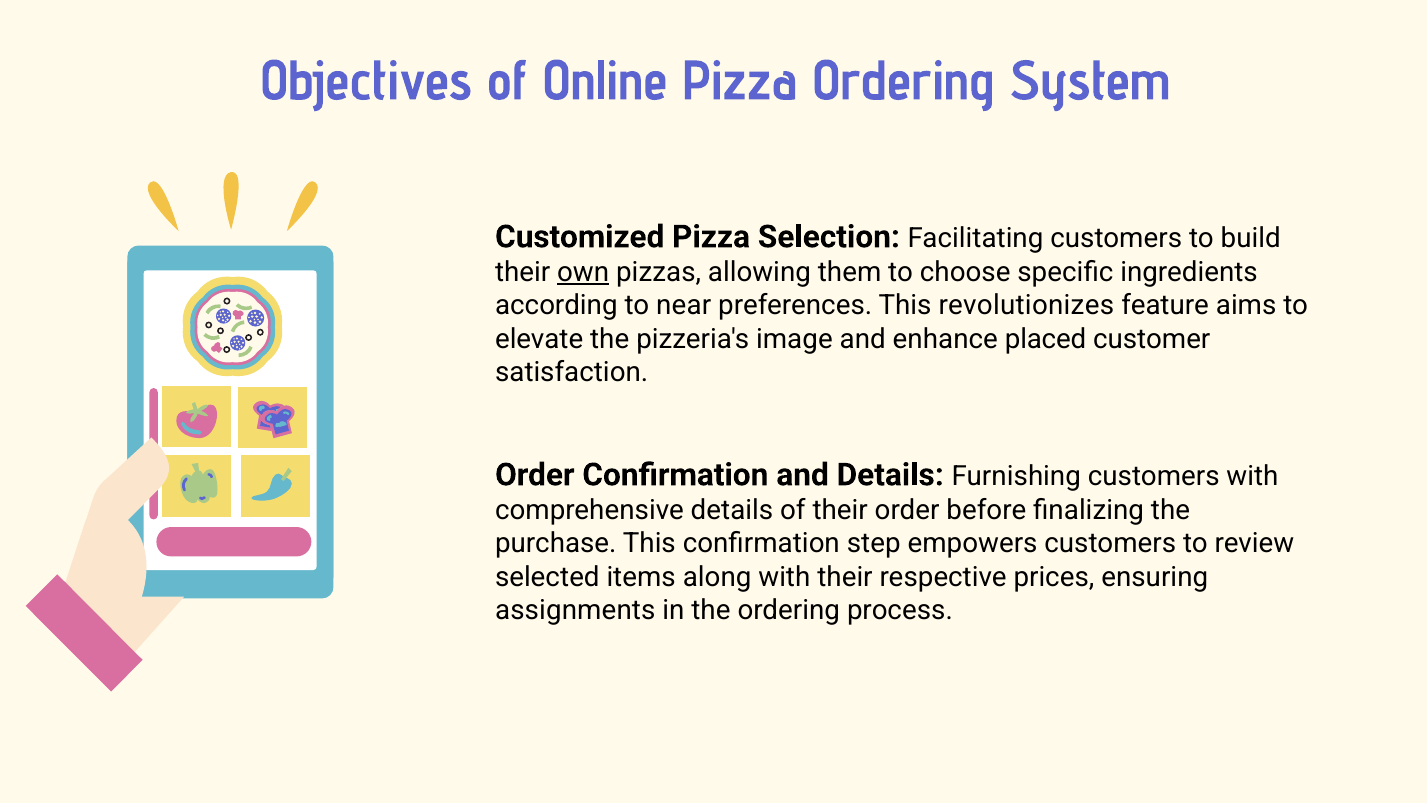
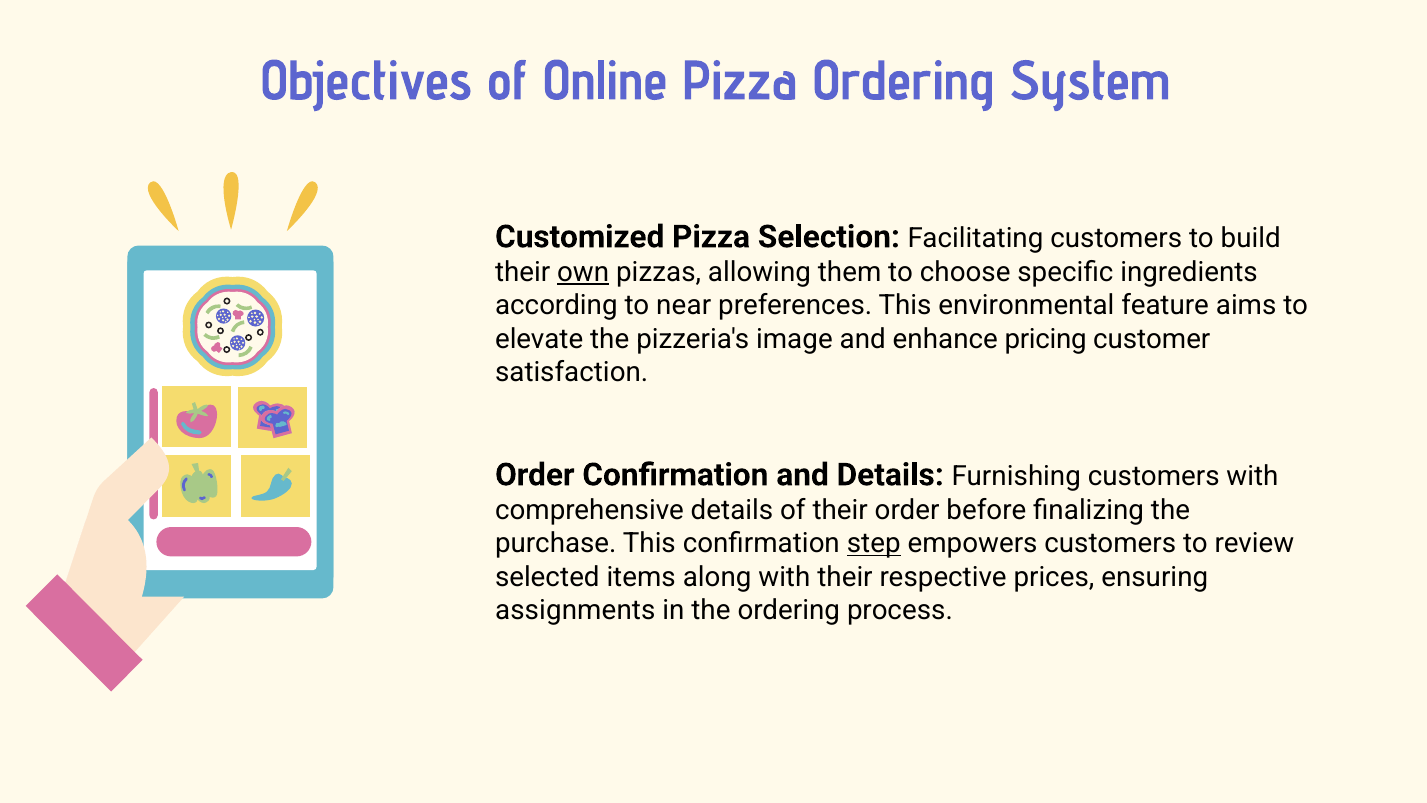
revolutionizes: revolutionizes -> environmental (1026, 306)
placed: placed -> pricing (1046, 339)
step underline: none -> present (874, 543)
